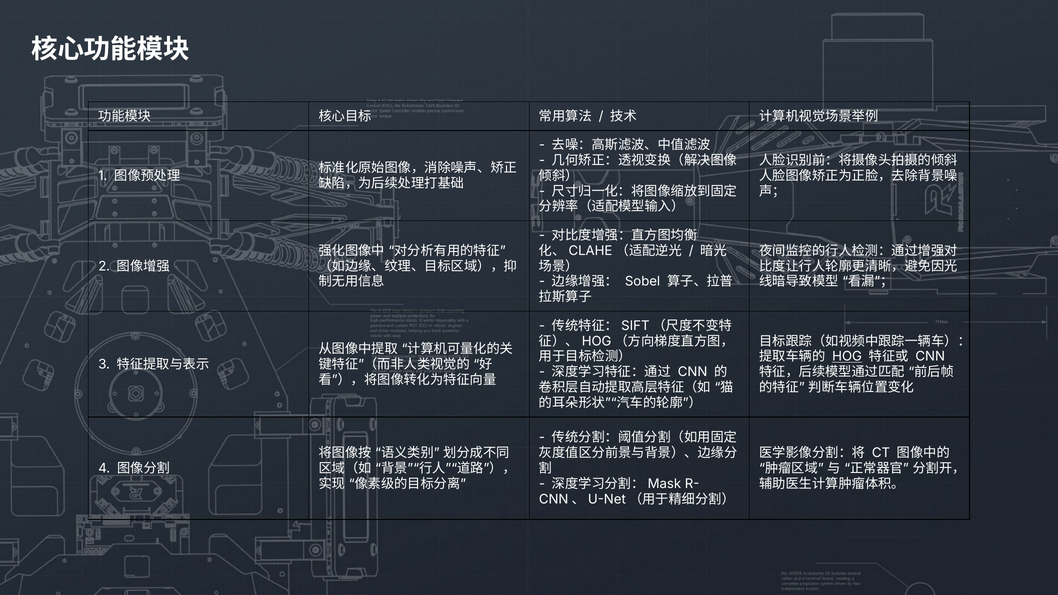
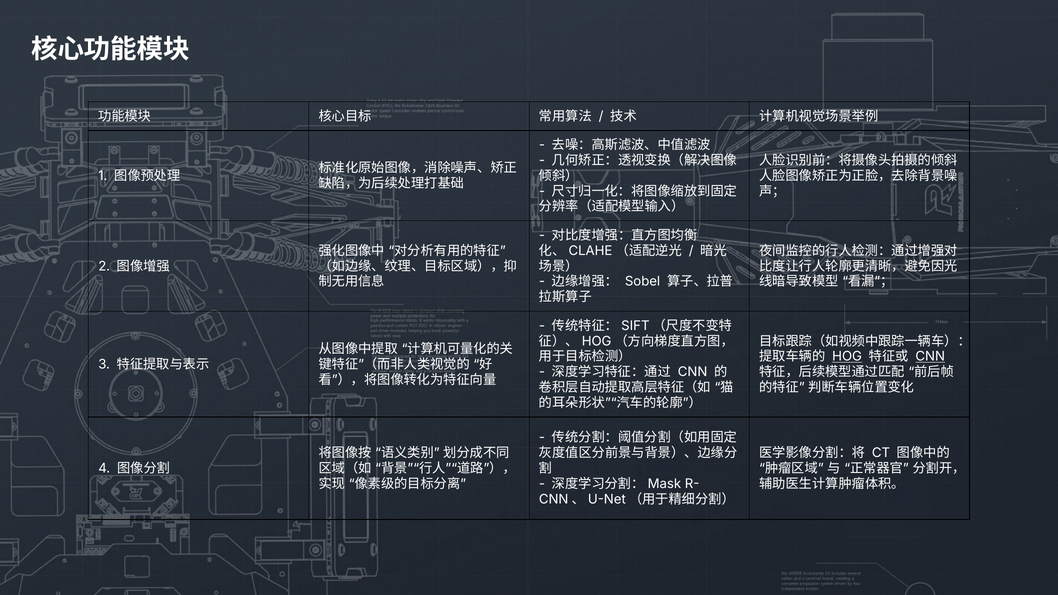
CNN underline: none -> present (930, 357)
